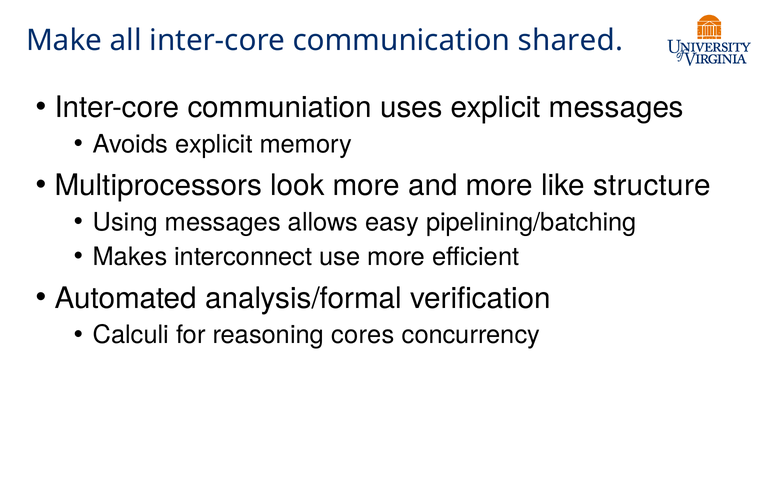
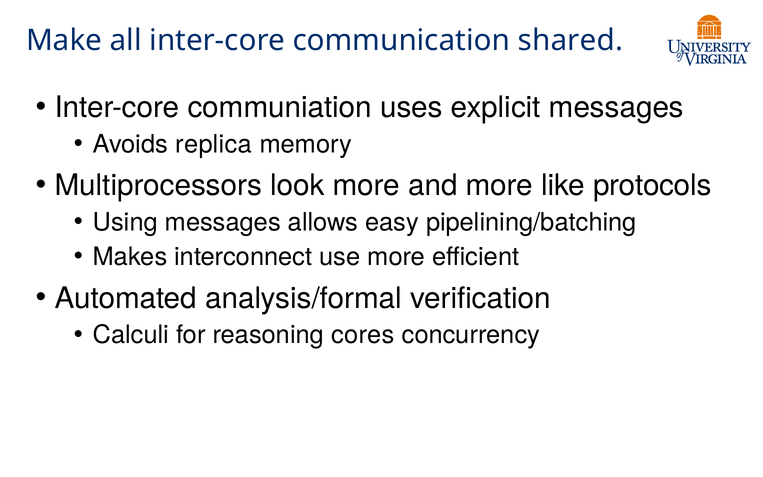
Avoids explicit: explicit -> replica (214, 144)
structure: structure -> protocols (652, 186)
